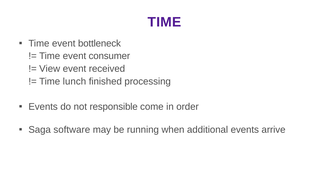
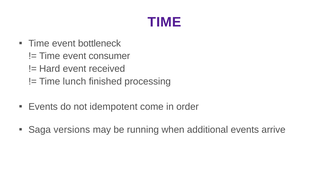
View: View -> Hard (50, 69)
responsible: responsible -> idempotent (114, 107)
software: software -> versions (72, 130)
